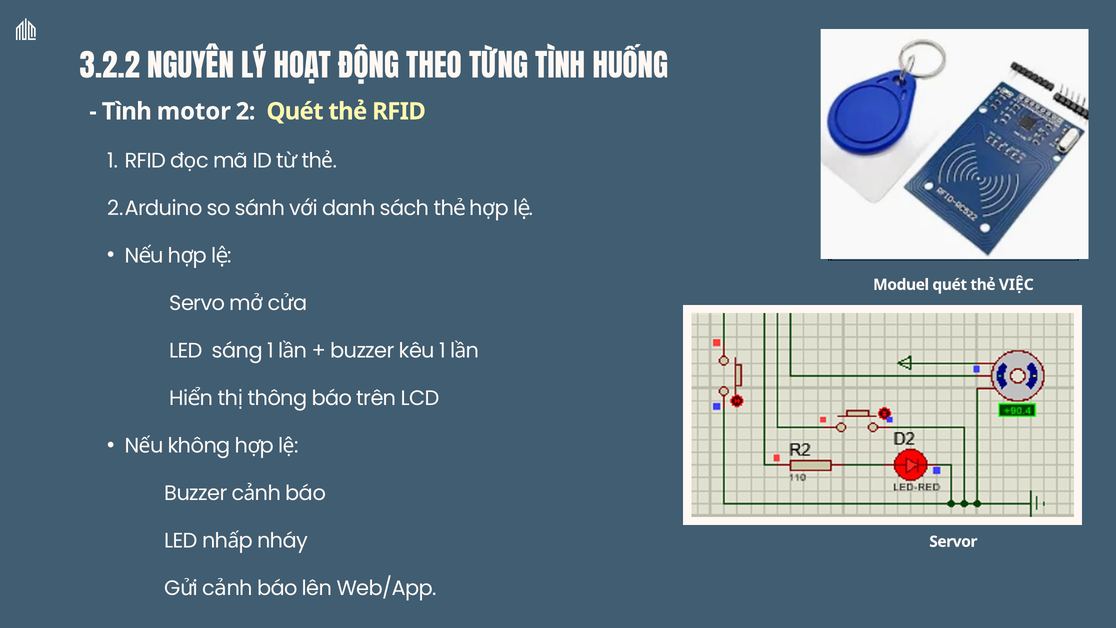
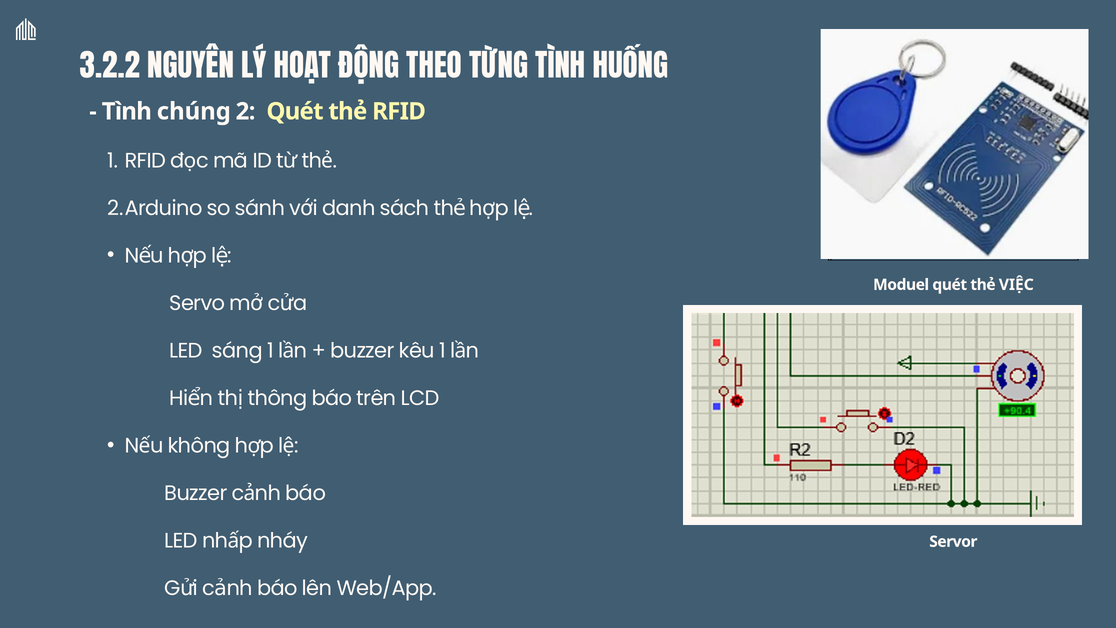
motor: motor -> chúng (194, 111)
